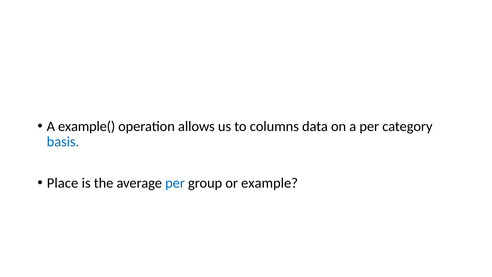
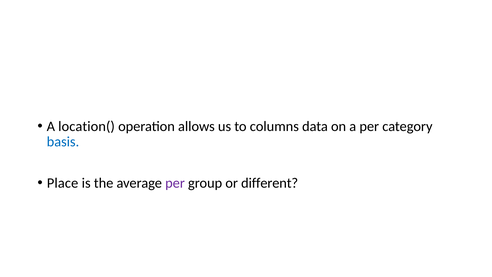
example(: example( -> location( (87, 126)
per colour: blue -> purple (175, 183)
example: example -> different (270, 183)
